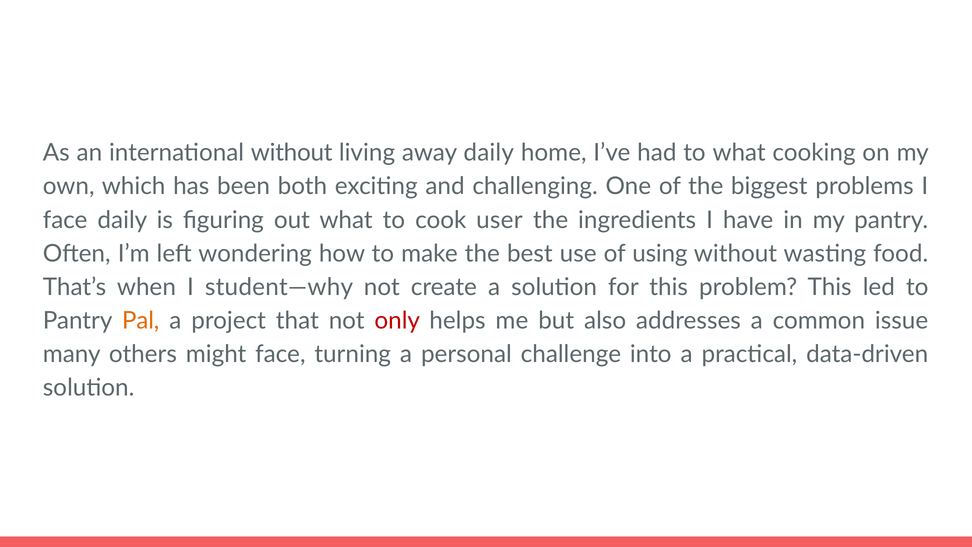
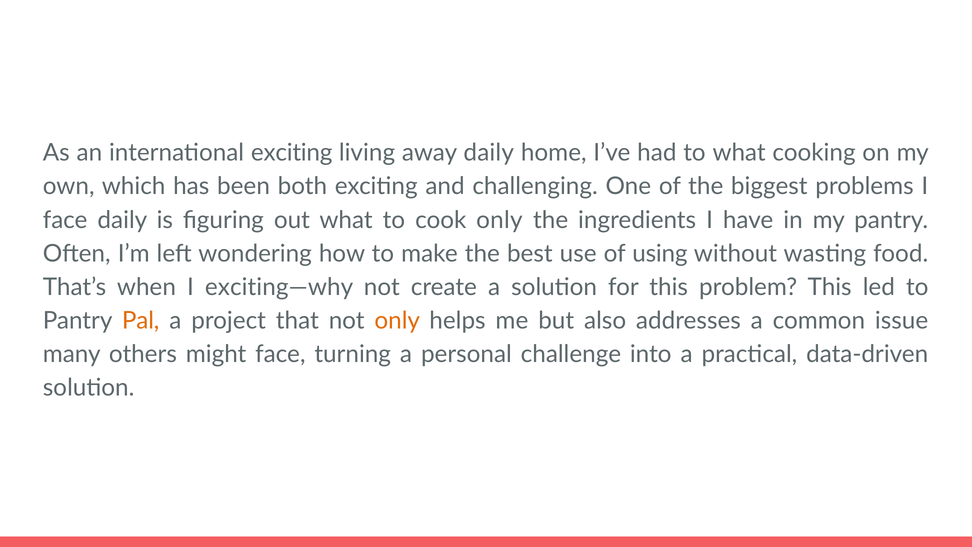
international without: without -> exciting (292, 153)
cook user: user -> only (499, 220)
student—why: student—why -> exciting—why (279, 287)
only colour: red -> orange (397, 320)
